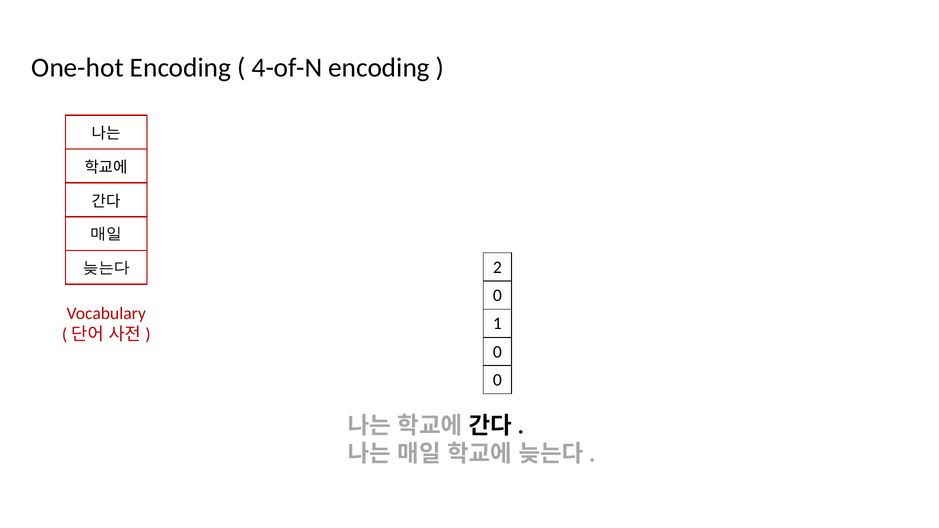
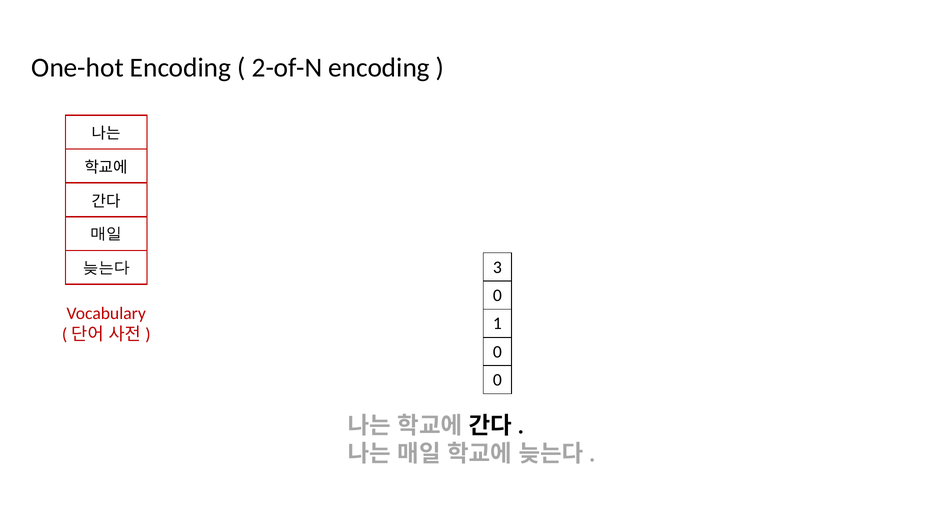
4-of-N: 4-of-N -> 2-of-N (287, 68)
2: 2 -> 3 (497, 267)
